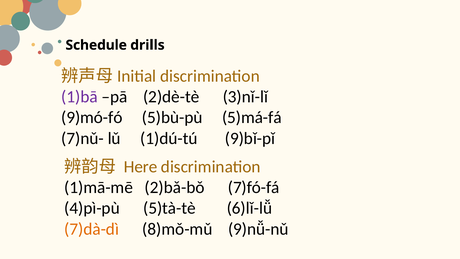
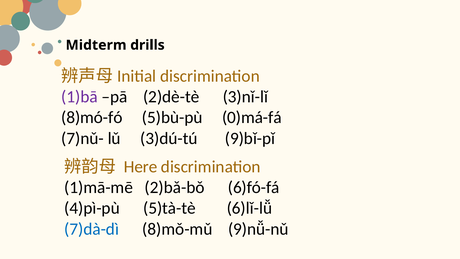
Schedule: Schedule -> Midterm (96, 45)
9)mó-fó: 9)mó-fó -> 8)mó-fó (92, 117)
5)má-fá: 5)má-fá -> 0)má-fá (252, 117)
1)dú-tú: 1)dú-tú -> 3)dú-tú (169, 138)
7)fó-fá: 7)fó-fá -> 6)fó-fá (254, 187)
7)dà-dì colour: orange -> blue (92, 229)
